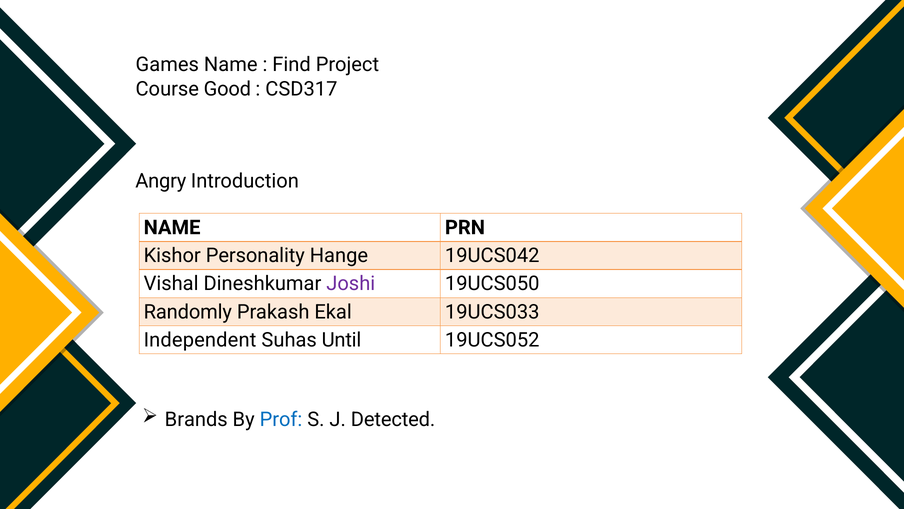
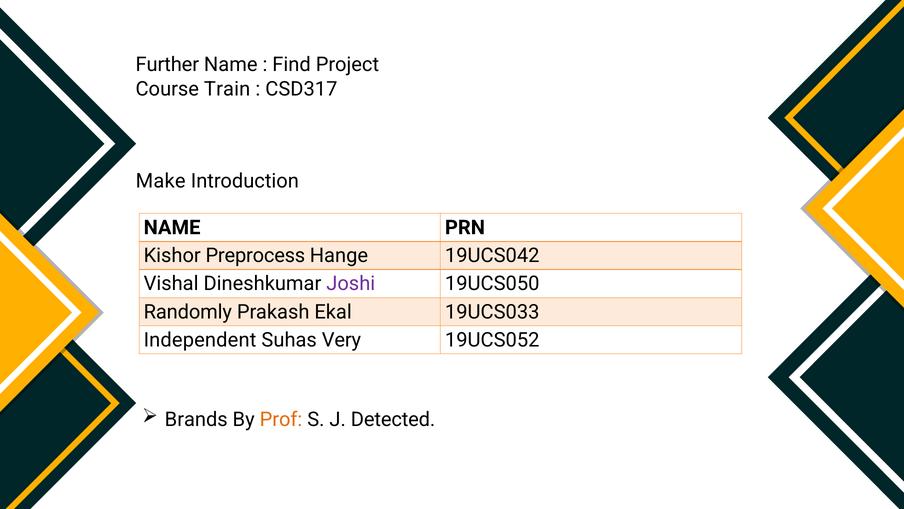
Games: Games -> Further (167, 65)
Good: Good -> Train (227, 89)
Angry: Angry -> Make (161, 181)
Personality: Personality -> Preprocess (255, 255)
Until: Until -> Very (341, 340)
Prof colour: blue -> orange (281, 419)
